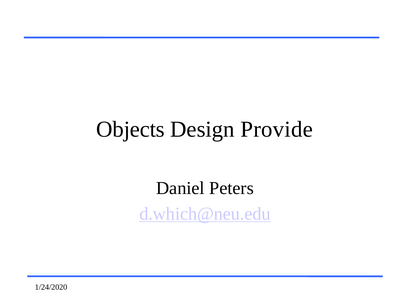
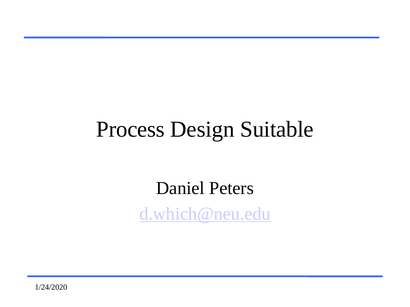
Objects: Objects -> Process (130, 130)
Provide: Provide -> Suitable (277, 130)
